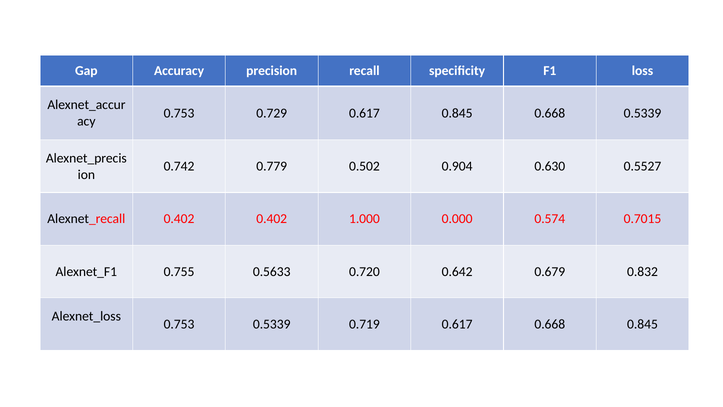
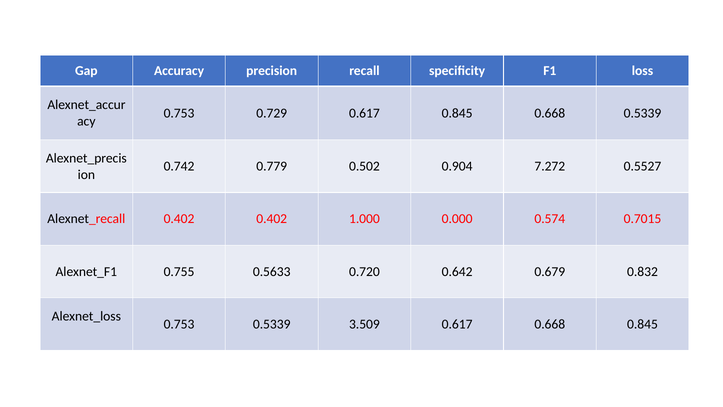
0.630: 0.630 -> 7.272 (550, 166)
0.719: 0.719 -> 3.509 (364, 324)
